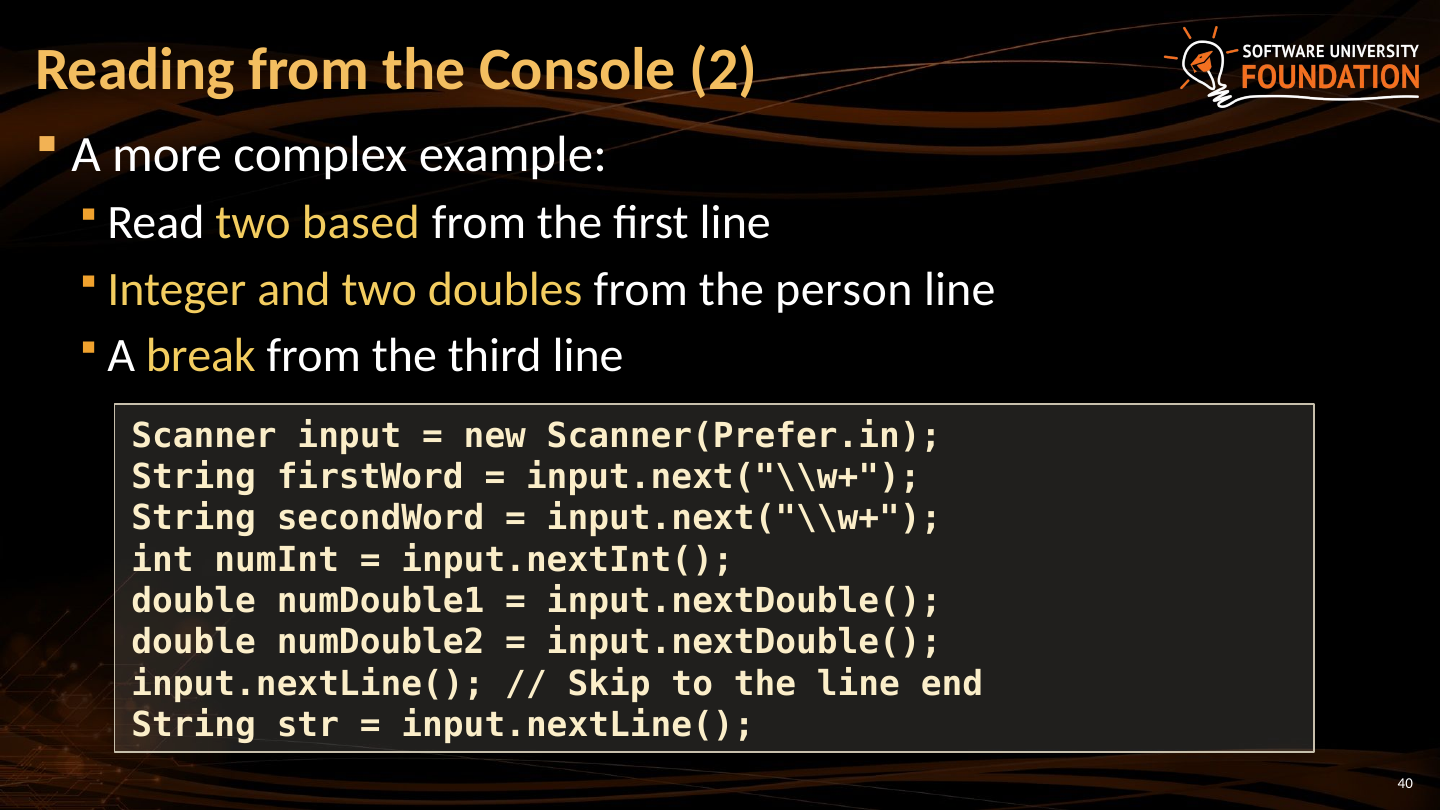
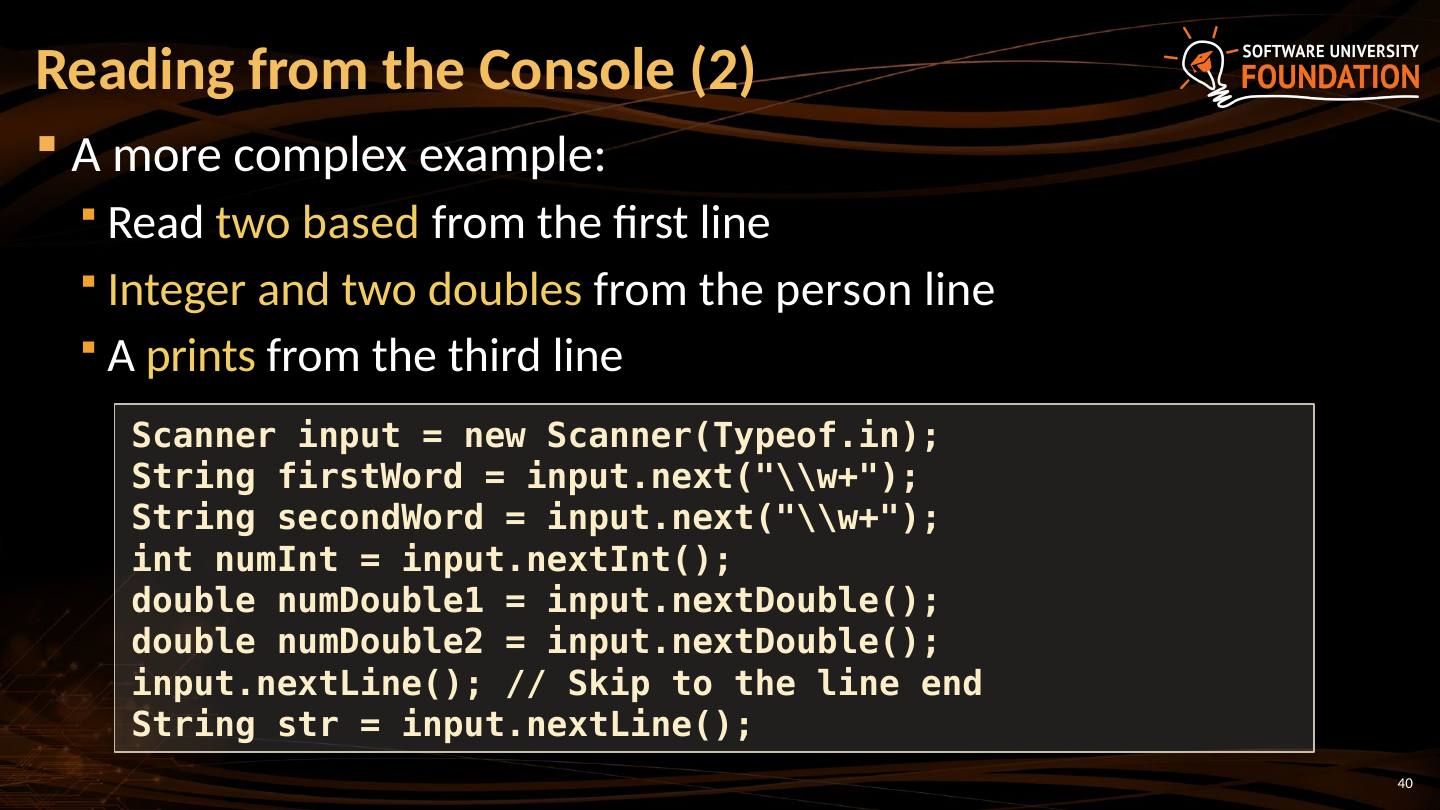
break: break -> prints (201, 356)
Scanner(Prefer.in: Scanner(Prefer.in -> Scanner(Typeof.in (744, 436)
